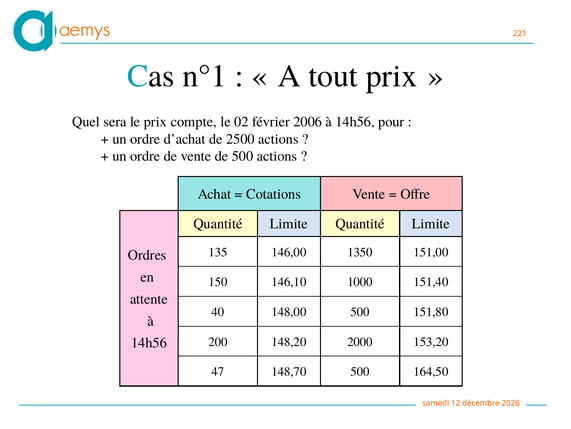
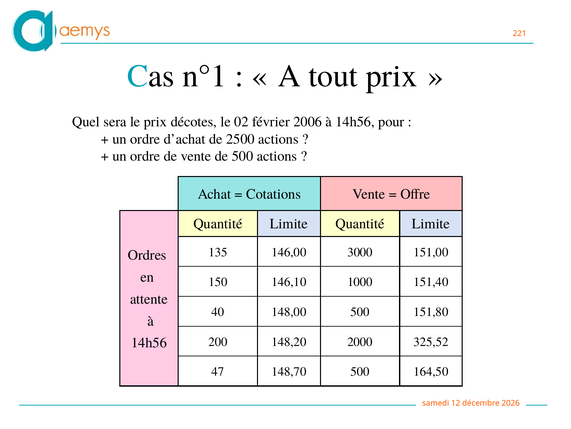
compte: compte -> décotes (194, 122)
1350: 1350 -> 3000 (360, 252)
153,20: 153,20 -> 325,52 (431, 341)
